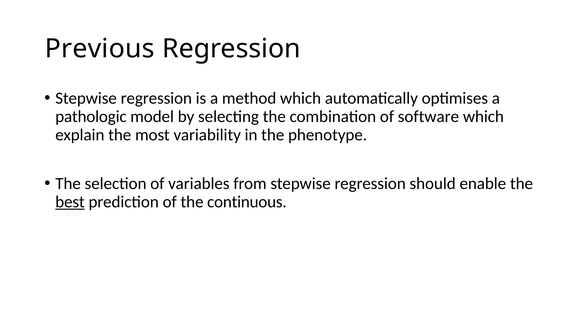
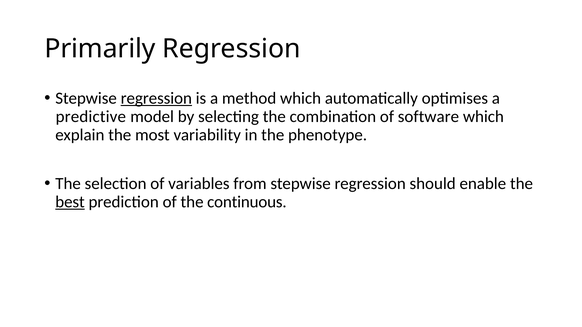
Previous: Previous -> Primarily (100, 49)
regression underline: none -> present (156, 98)
pathologic: pathologic -> predictive (91, 117)
